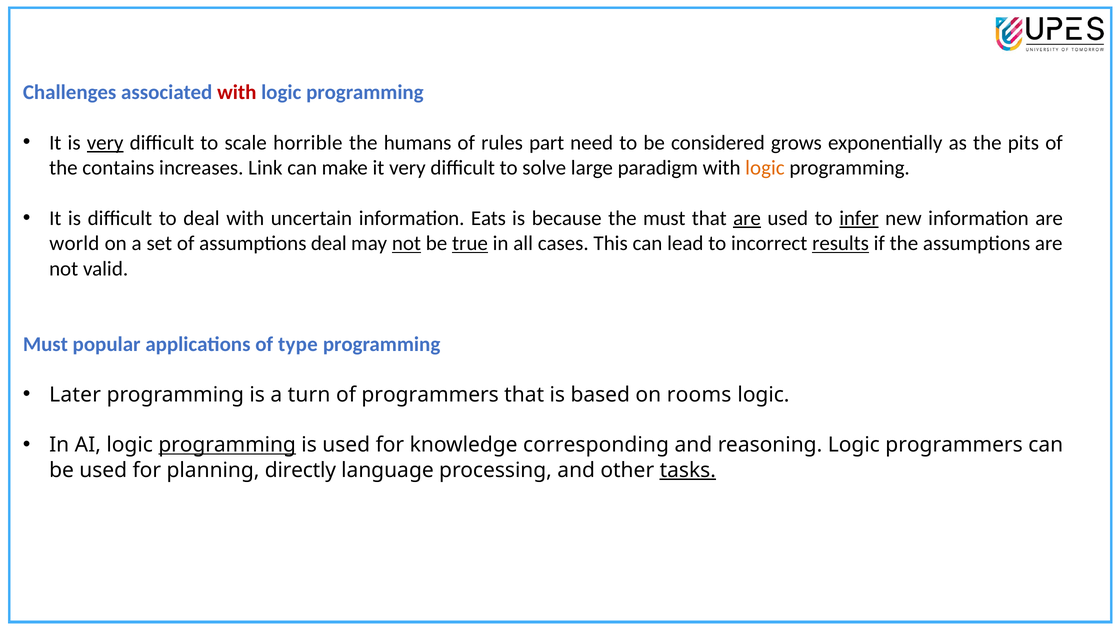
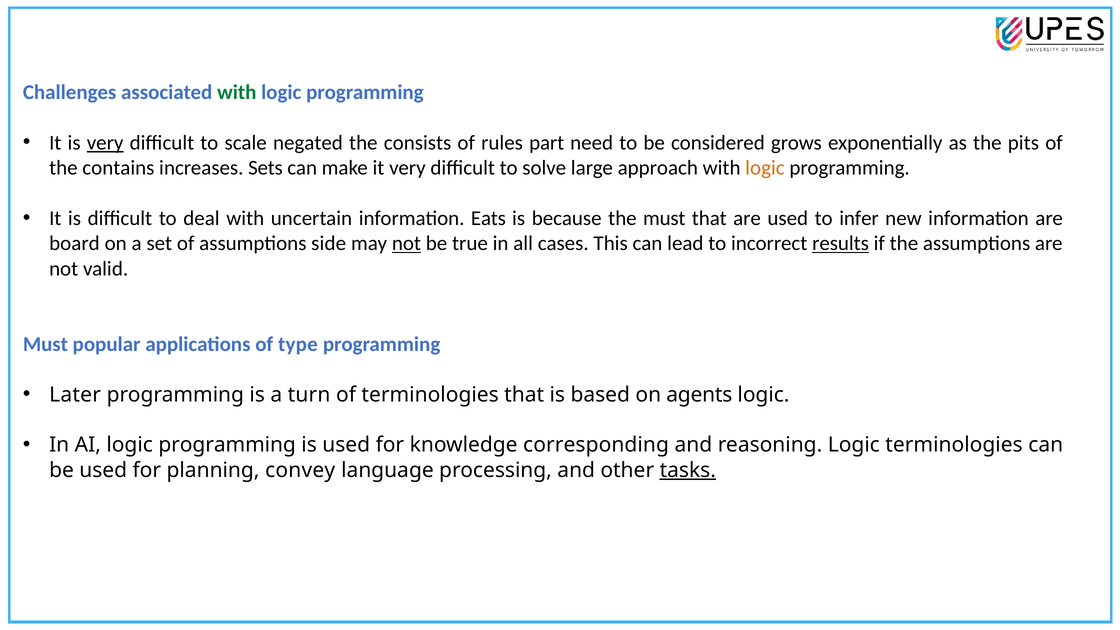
with colour: red -> green (237, 92)
horrible: horrible -> negated (308, 143)
humans: humans -> consists (418, 143)
Link: Link -> Sets (265, 168)
paradigm: paradigm -> approach (658, 168)
are underline: present -> none (747, 218)
infer underline: present -> none (859, 218)
world: world -> board (74, 243)
assumptions deal: deal -> side (329, 243)
true underline: present -> none (470, 243)
of programmers: programmers -> terminologies (430, 395)
rooms: rooms -> agents (699, 395)
programming underline: present -> none (227, 445)
Logic programmers: programmers -> terminologies (954, 445)
directly: directly -> convey (300, 470)
